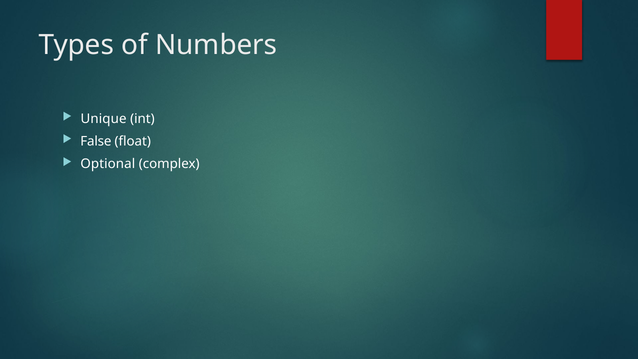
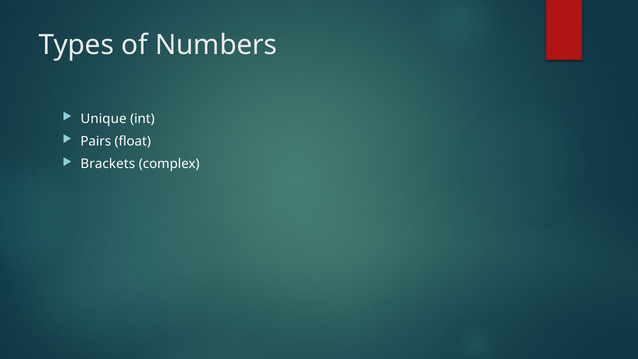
False: False -> Pairs (96, 141)
Optional: Optional -> Brackets (108, 164)
